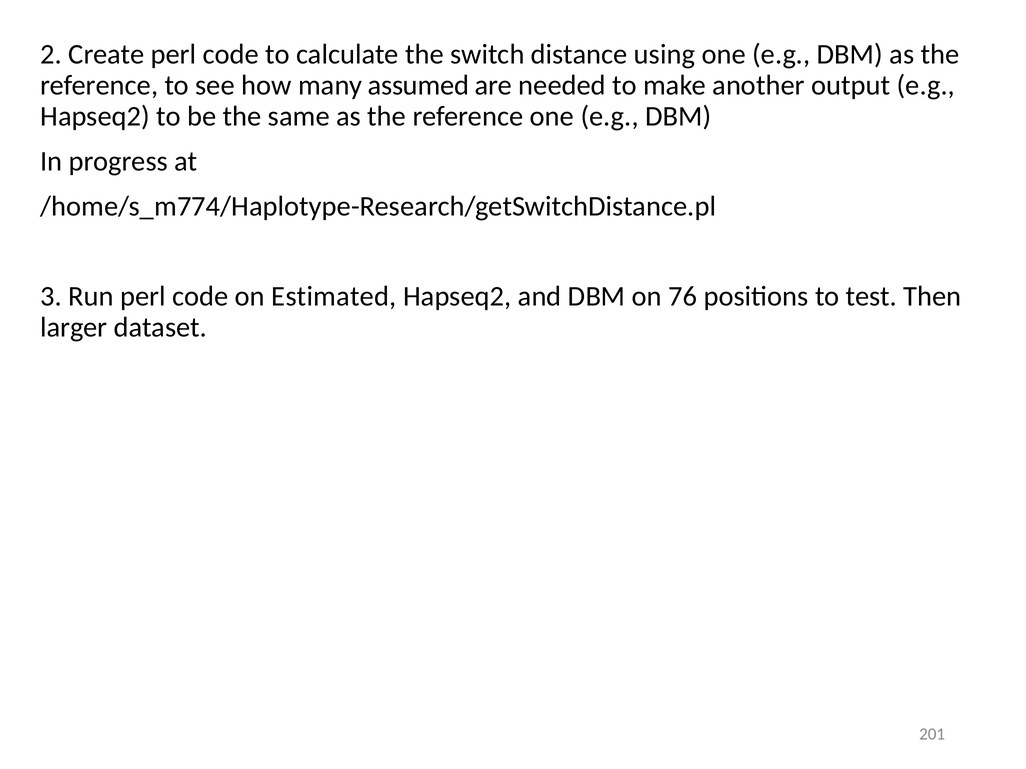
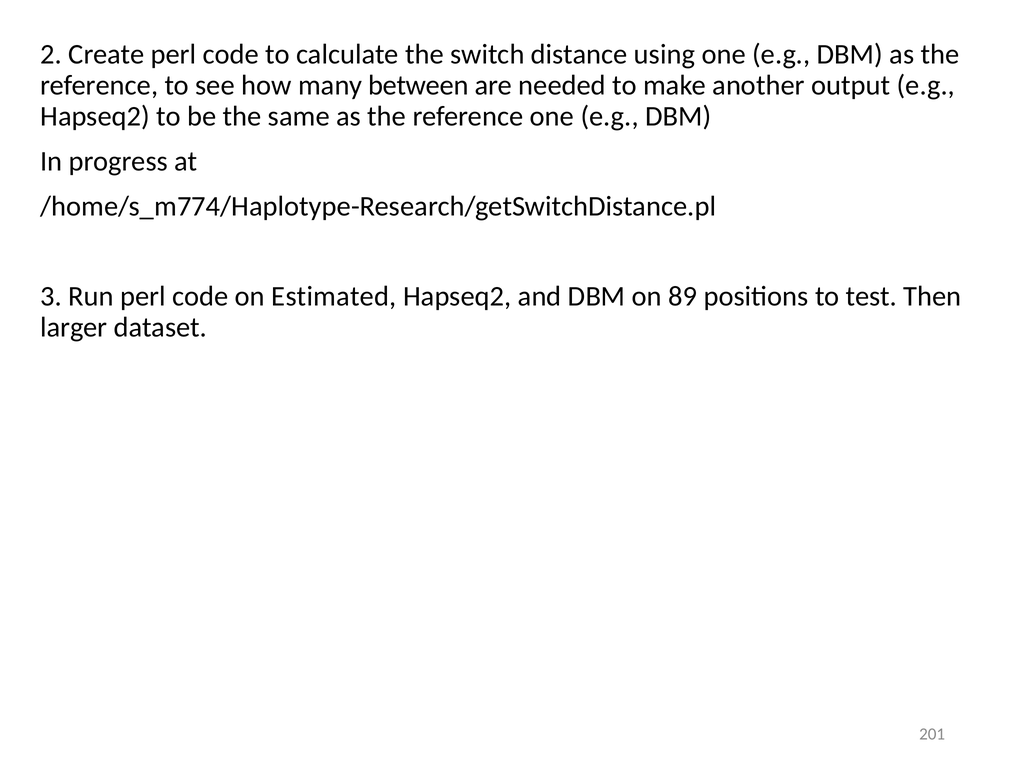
assumed: assumed -> between (418, 85)
76: 76 -> 89 (683, 297)
